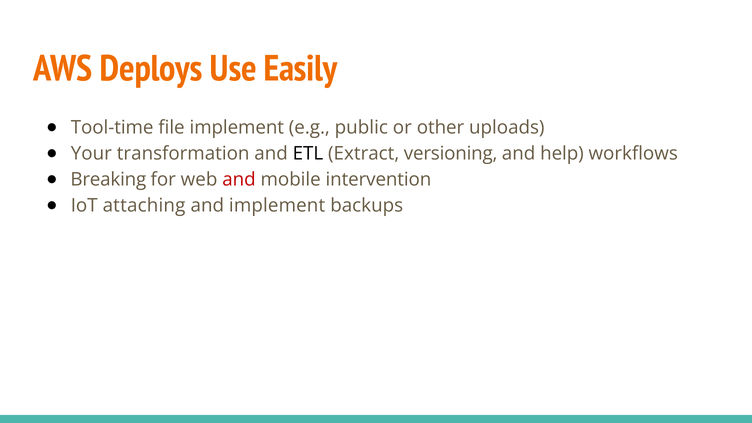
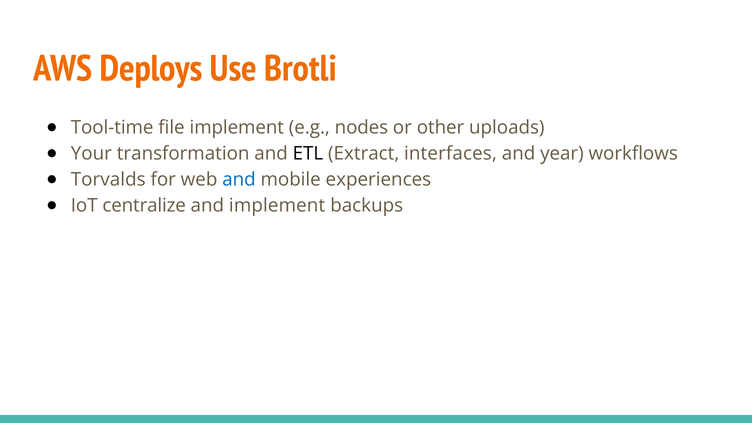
Easily: Easily -> Brotli (300, 69)
public: public -> nodes (361, 128)
versioning: versioning -> interfaces (450, 154)
help: help -> year (562, 154)
Breaking: Breaking -> Torvalds (108, 180)
and colour: red -> blue (239, 180)
intervention: intervention -> experiences (378, 180)
attaching: attaching -> centralize (144, 205)
